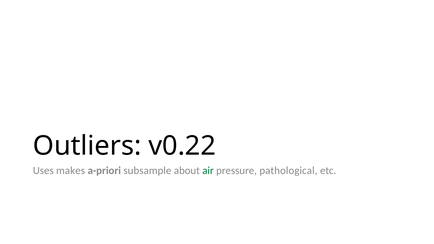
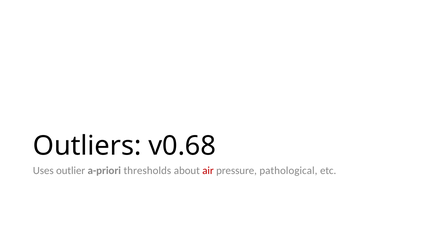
v0.22: v0.22 -> v0.68 (182, 146)
makes: makes -> outlier (71, 171)
subsample: subsample -> thresholds (147, 171)
air colour: green -> red (208, 171)
